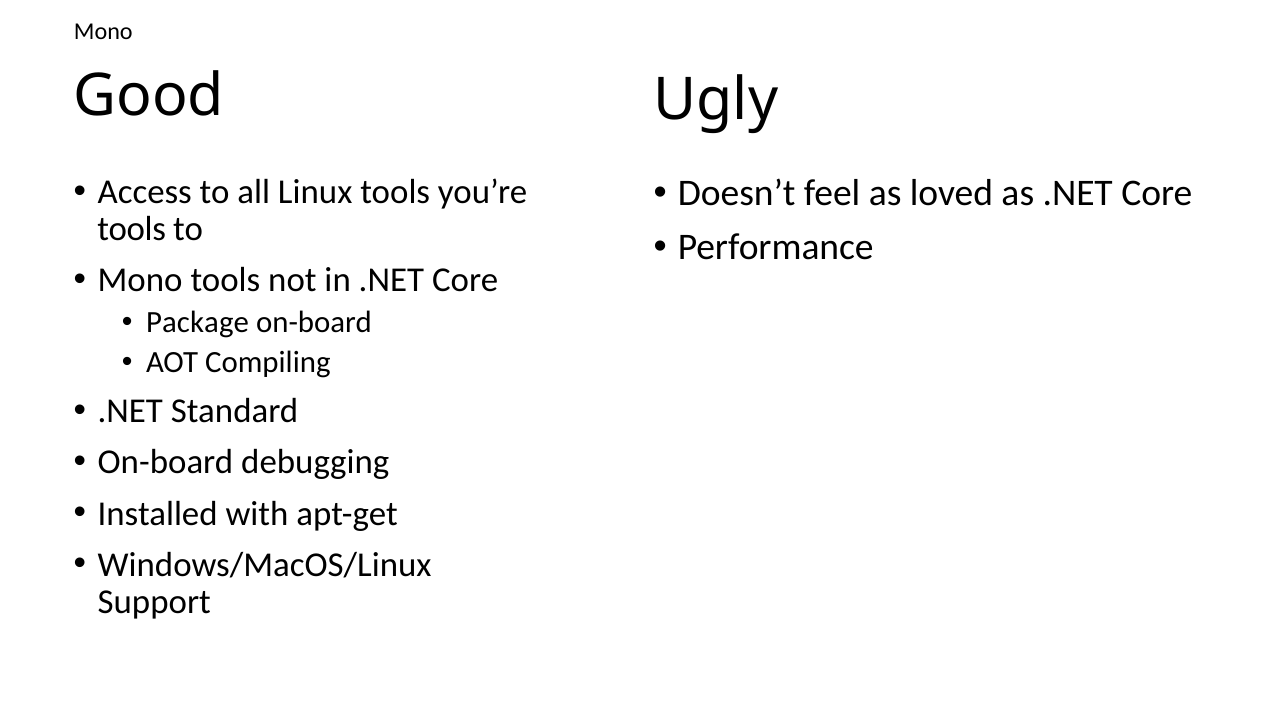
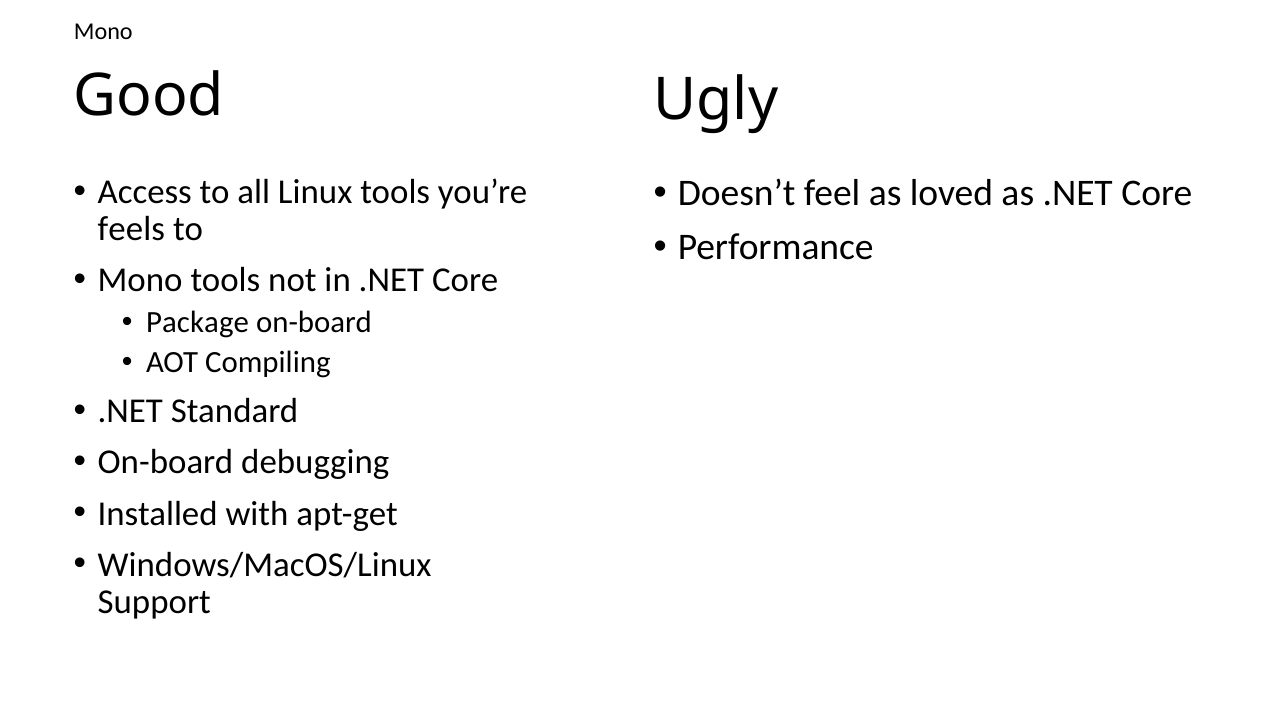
tools: tools -> feels (131, 230)
